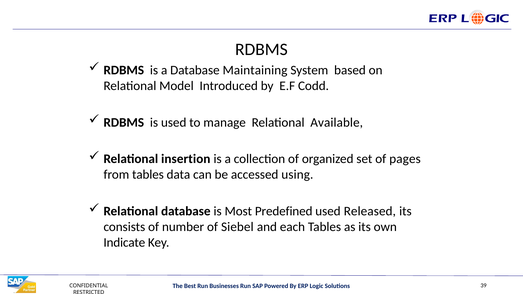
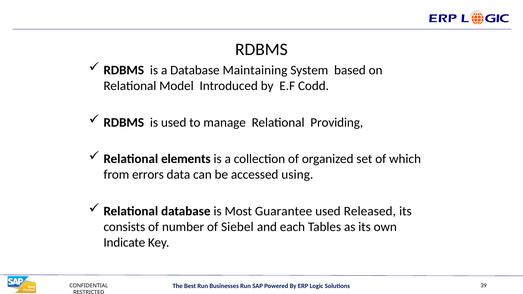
Available: Available -> Providing (337, 122)
insertion: insertion -> elements (186, 159)
pages: pages -> which (405, 159)
from tables: tables -> errors (148, 175)
Predefined: Predefined -> Guarantee (284, 211)
